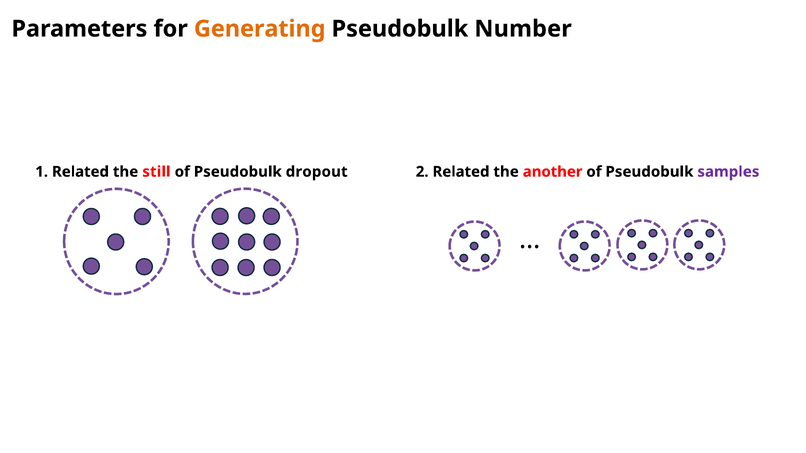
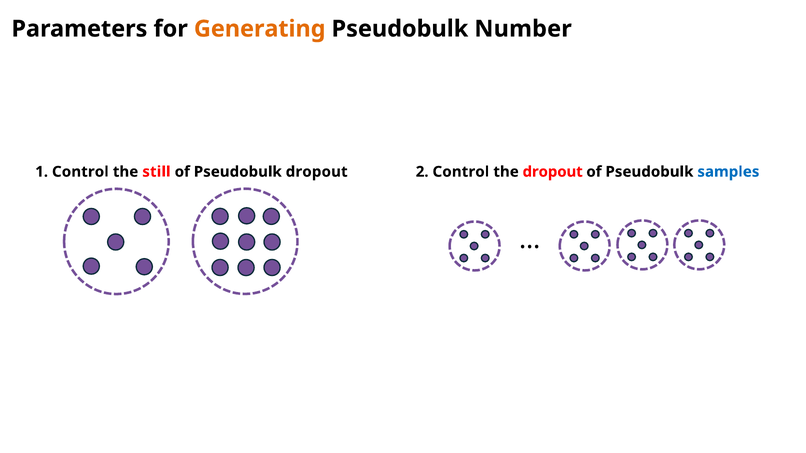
1 Related: Related -> Control (80, 172)
2 Related: Related -> Control (461, 172)
the another: another -> dropout (553, 172)
samples colour: purple -> blue (728, 172)
